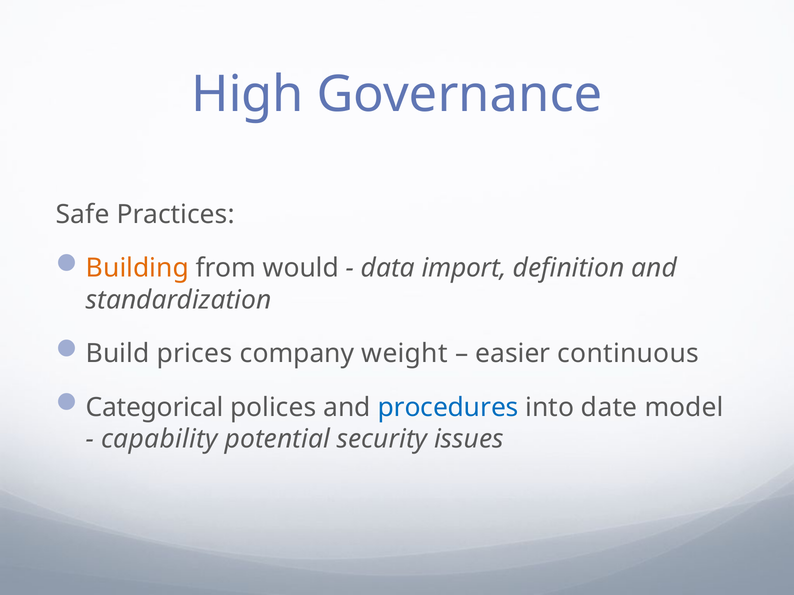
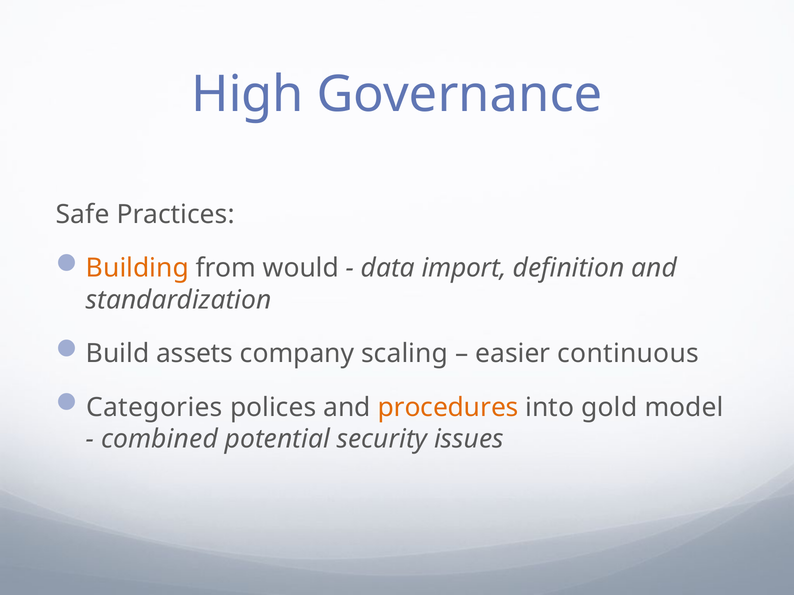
prices: prices -> assets (195, 354)
weight: weight -> scaling (405, 354)
Categorical: Categorical -> Categories (154, 408)
procedures colour: blue -> orange (448, 408)
date: date -> gold (609, 408)
capability: capability -> combined (160, 439)
